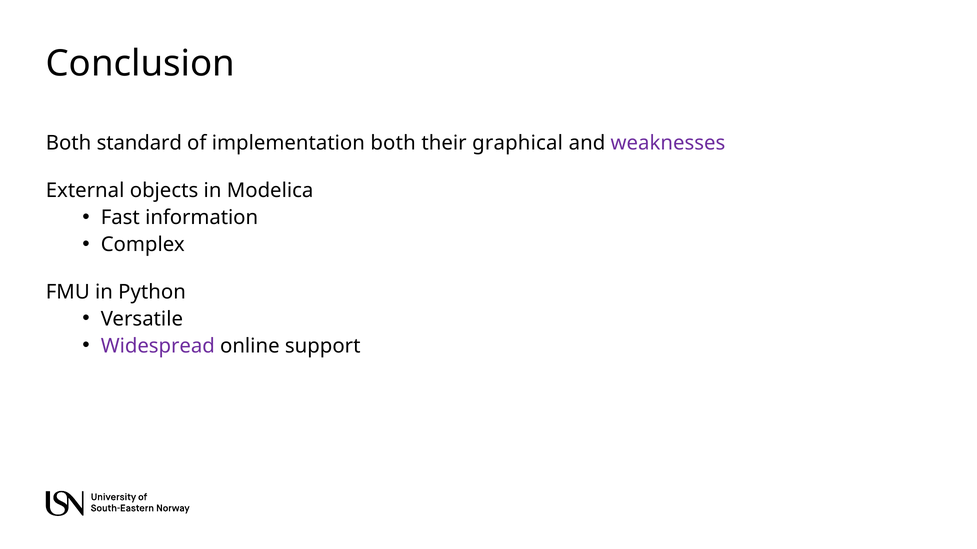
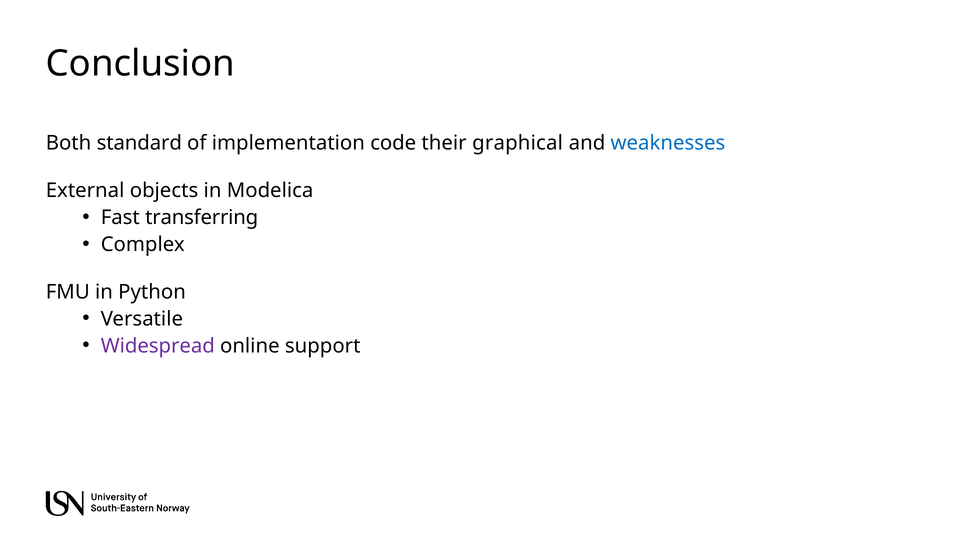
implementation both: both -> code (393, 143)
weaknesses colour: purple -> blue (668, 143)
information: information -> transferring (202, 218)
